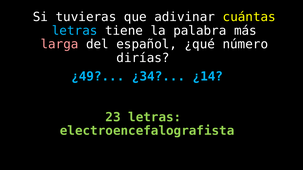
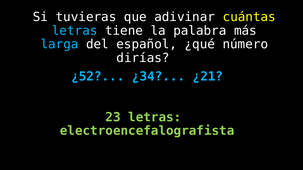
larga colour: pink -> light blue (59, 44)
¿49: ¿49 -> ¿52 (98, 77)
¿14: ¿14 -> ¿21 (208, 77)
